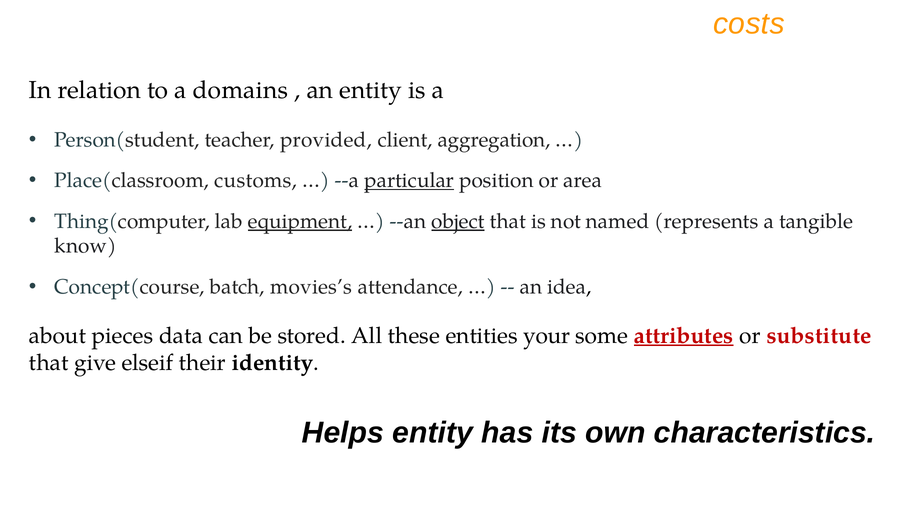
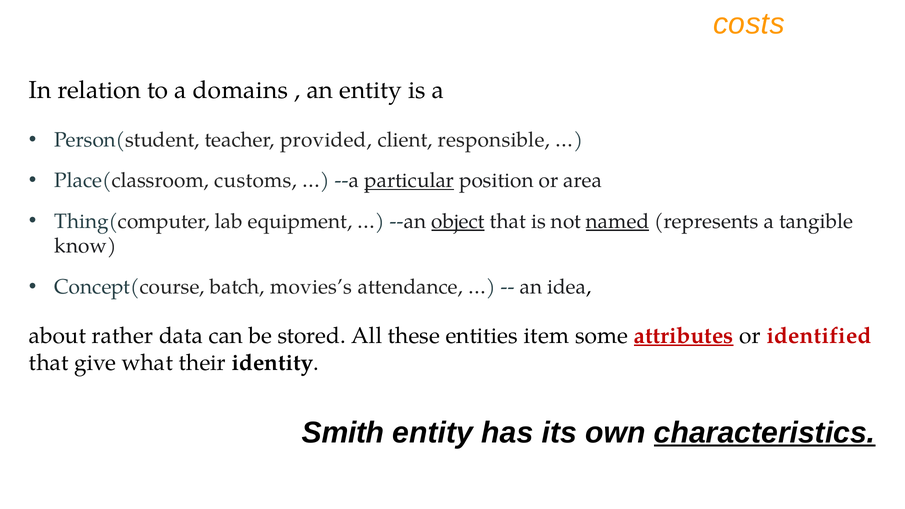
aggregation: aggregation -> responsible (494, 140)
equipment underline: present -> none (300, 221)
named underline: none -> present (618, 221)
pieces: pieces -> rather (122, 336)
your: your -> item (546, 336)
substitute: substitute -> identified (819, 336)
elseif: elseif -> what (147, 363)
Helps: Helps -> Smith (343, 433)
characteristics underline: none -> present (765, 433)
